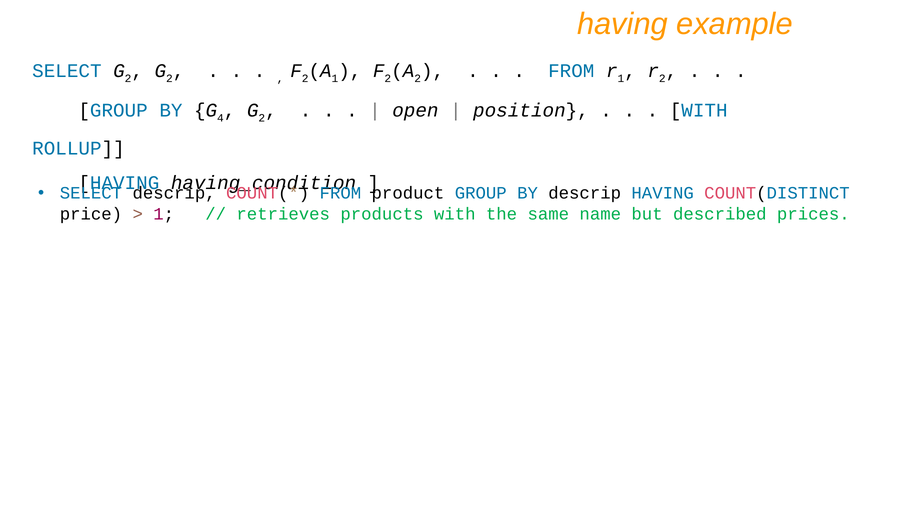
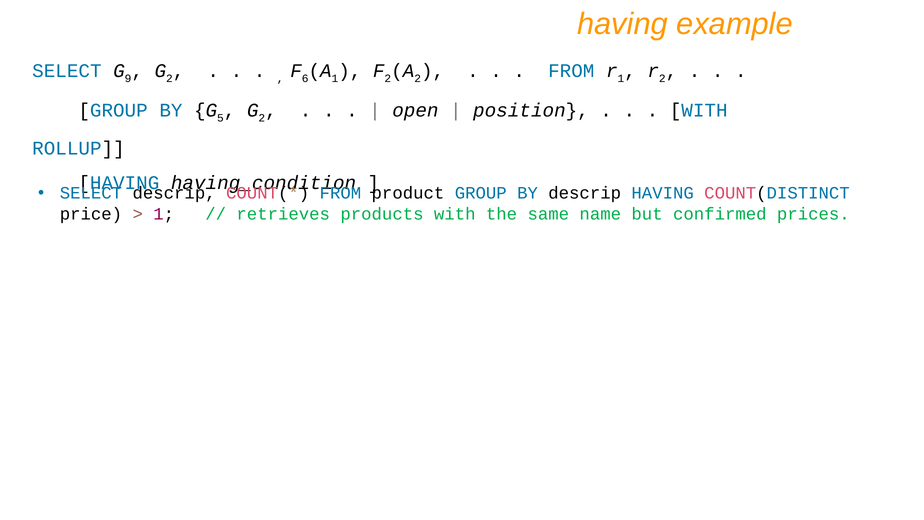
2: 2 -> 9 (128, 78)
2: 2 -> 6 (305, 78)
4: 4 -> 5 (220, 118)
described: described -> confirmed (720, 214)
